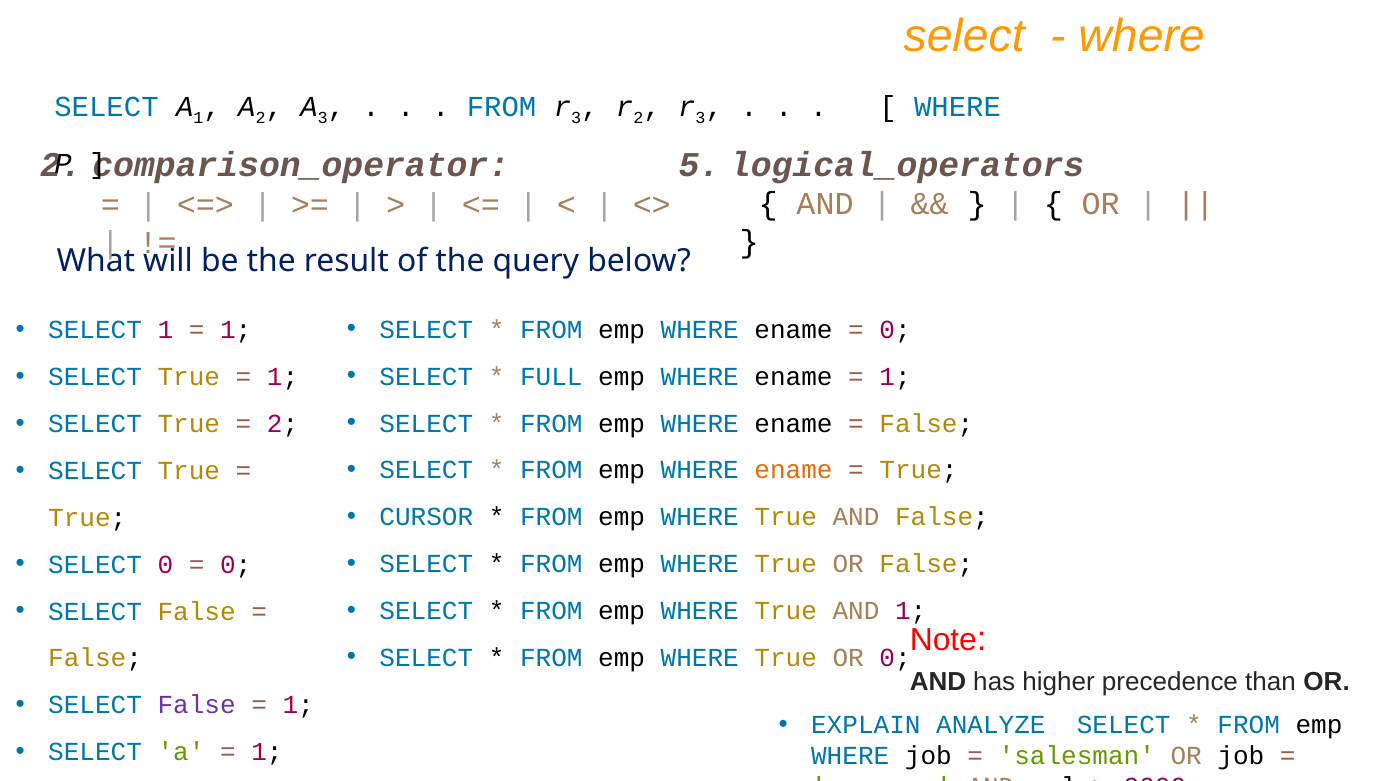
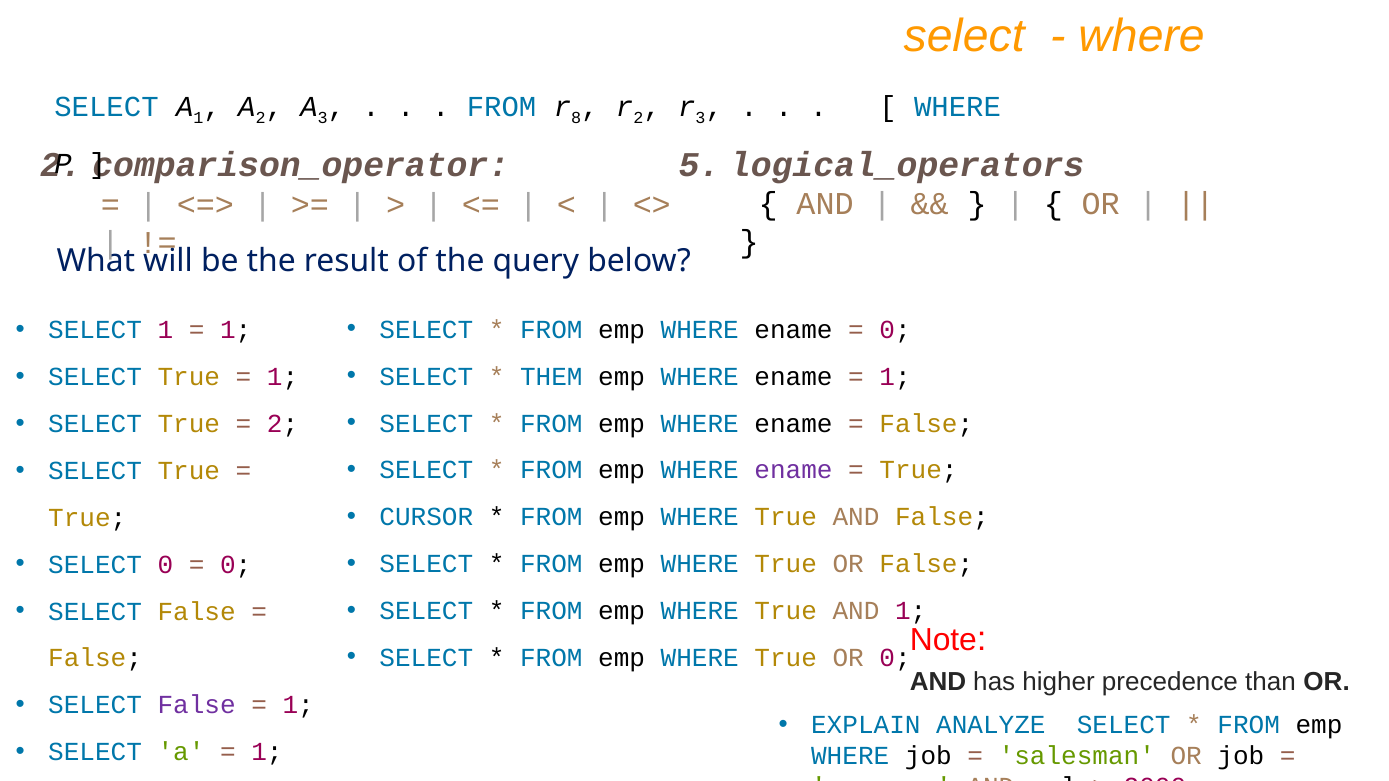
3: 3 -> 8 (576, 118)
FULL: FULL -> THEM (551, 377)
ename colour: orange -> purple (794, 470)
